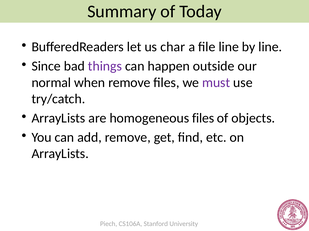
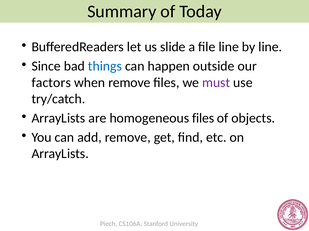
char: char -> slide (173, 47)
things colour: purple -> blue (105, 66)
normal: normal -> factors (51, 83)
